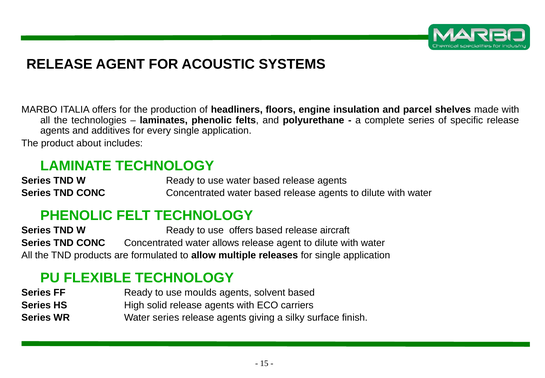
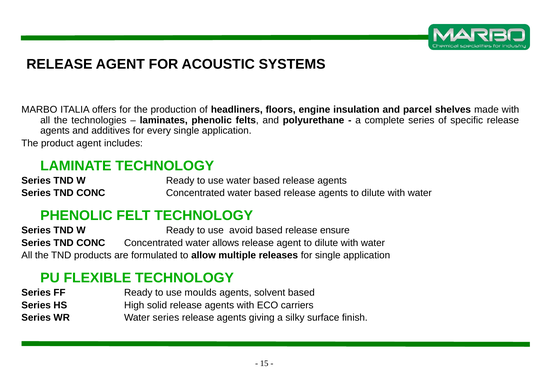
product about: about -> agent (89, 143)
use offers: offers -> avoid (241, 230)
aircraft: aircraft -> ensure (335, 230)
